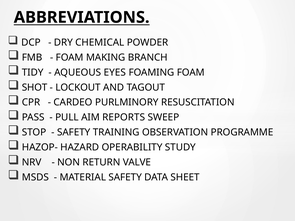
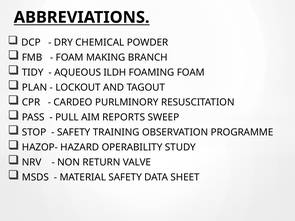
EYES: EYES -> ILDH (115, 72)
SHOT: SHOT -> PLAN (35, 87)
